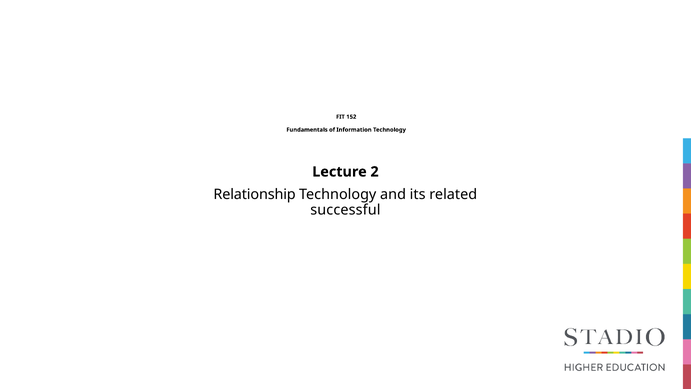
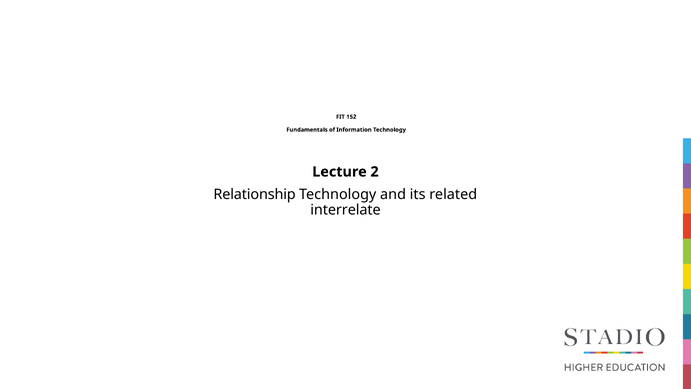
successful: successful -> interrelate (346, 210)
